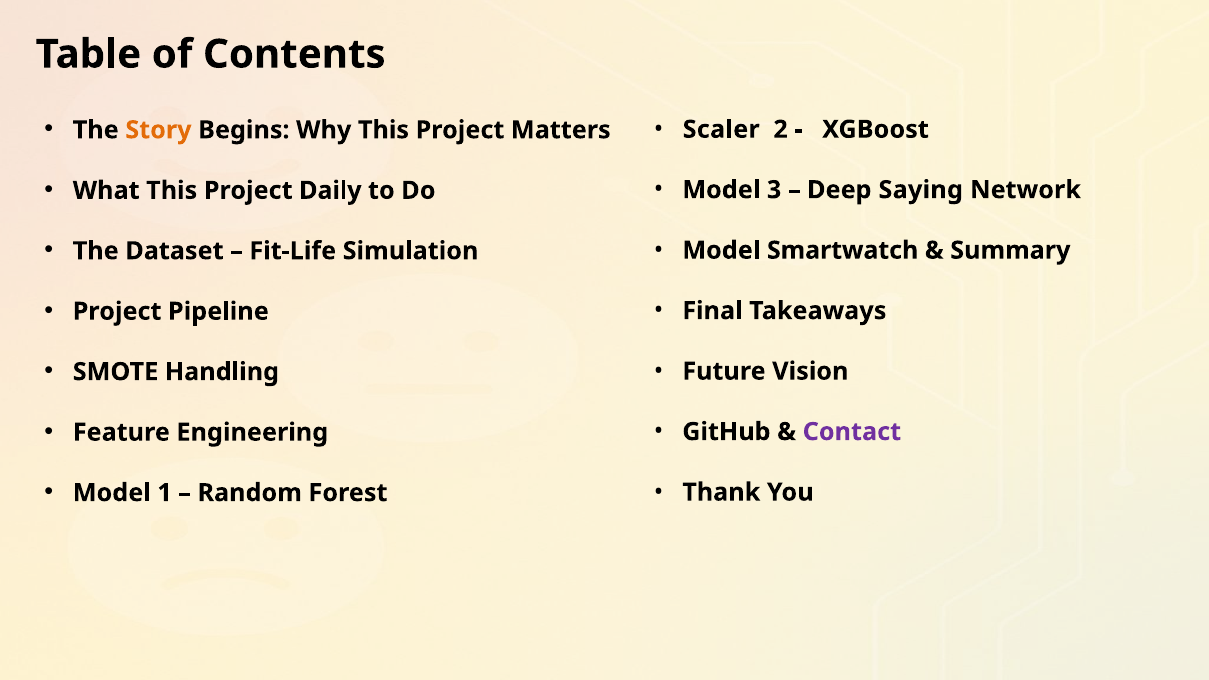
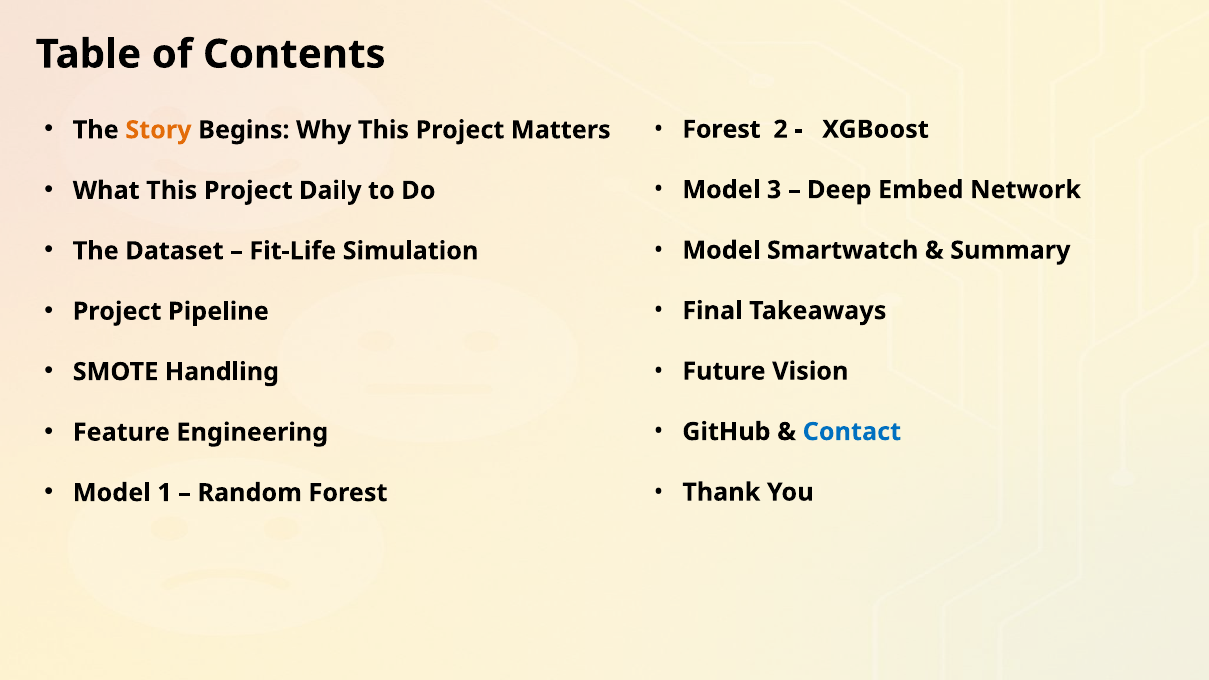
Scaler: Scaler -> Forest (721, 129)
Saying: Saying -> Embed (921, 190)
Contact colour: purple -> blue (852, 432)
